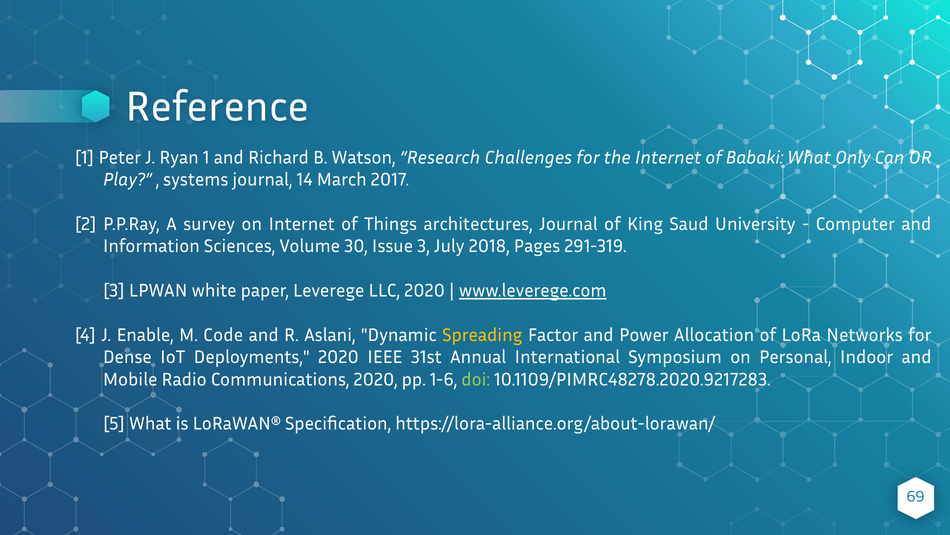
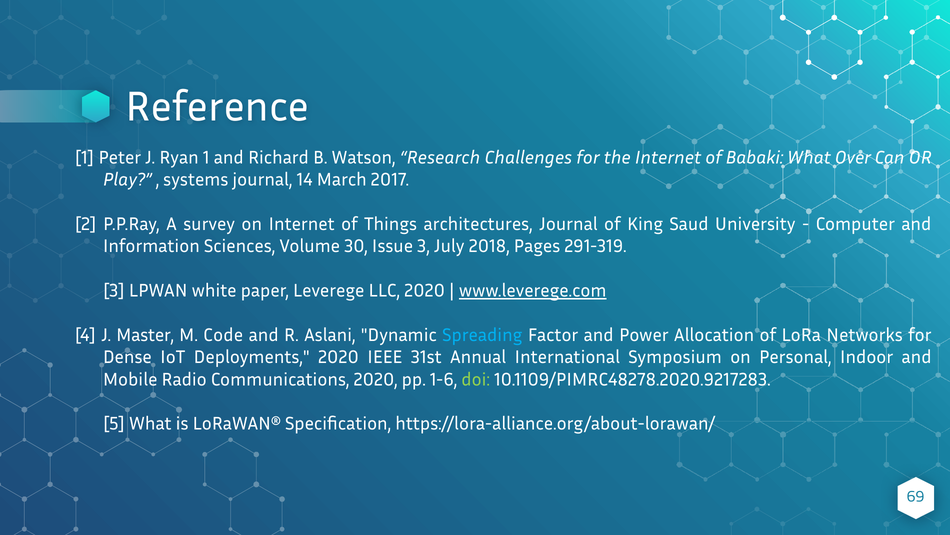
Only: Only -> Over (853, 157)
Enable: Enable -> Master (145, 335)
Spreading colour: yellow -> light blue (482, 335)
